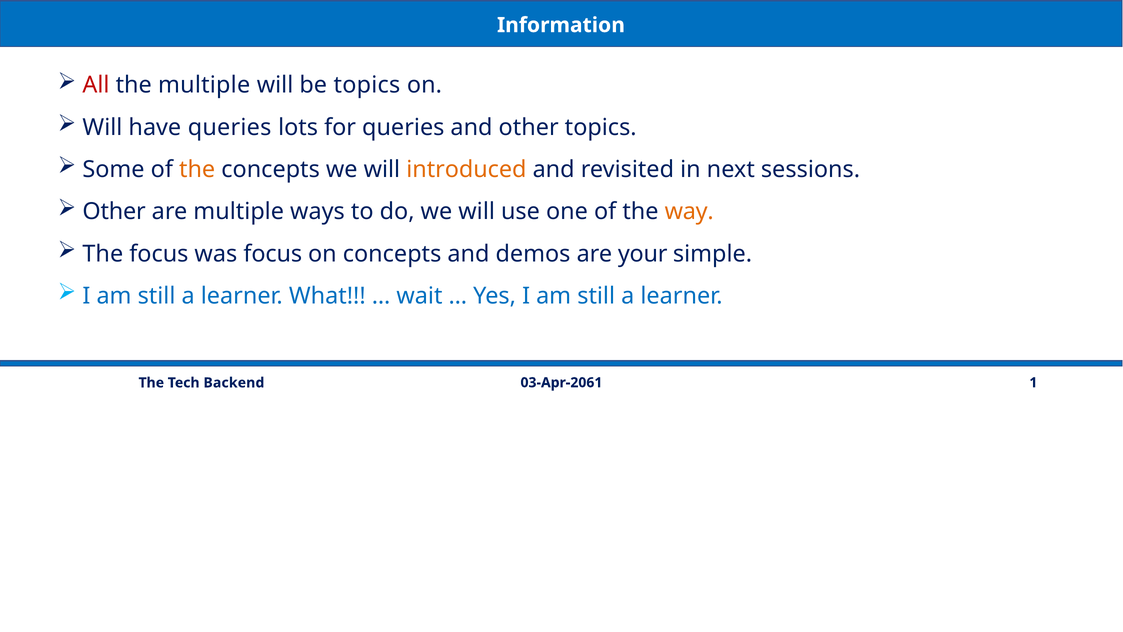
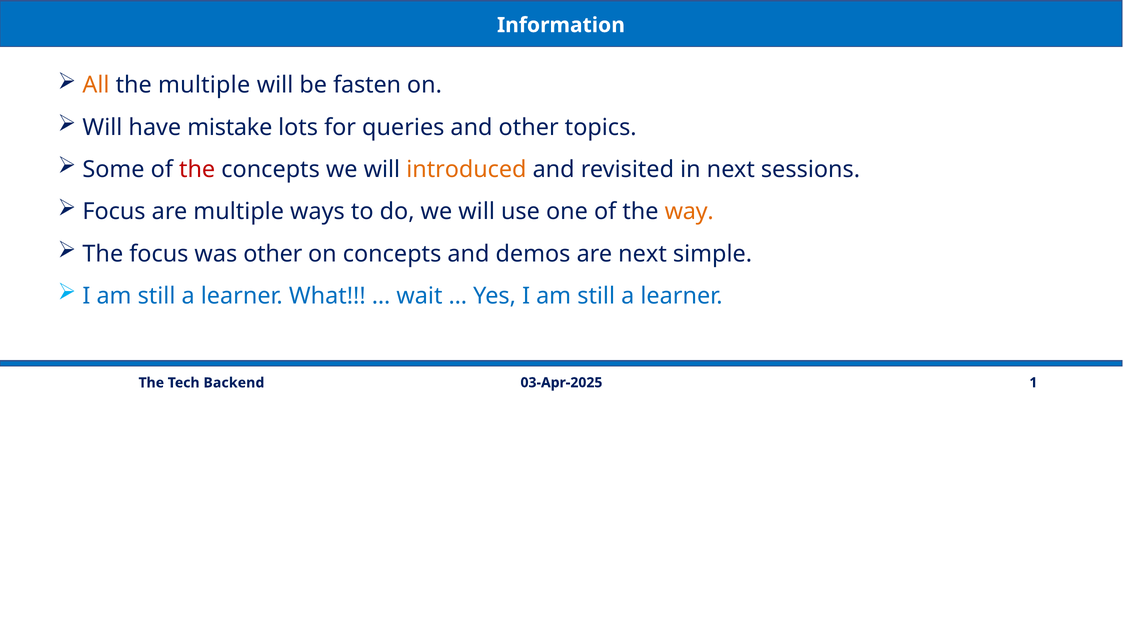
All colour: red -> orange (96, 85)
be topics: topics -> fasten (367, 85)
have queries: queries -> mistake (230, 127)
the colour: orange -> red (197, 169)
Other: Other -> Focus (114, 212)
was focus: focus -> other (273, 254)
are your: your -> next (643, 254)
03-Apr-2061: 03-Apr-2061 -> 03-Apr-2025 (561, 382)
